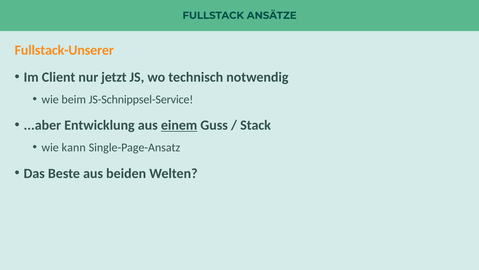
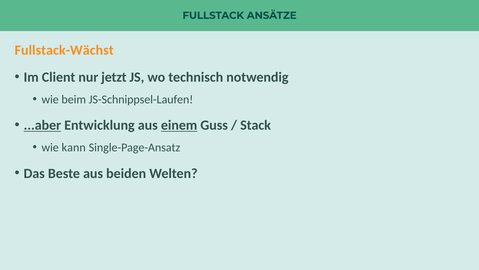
Fullstack-Unserer: Fullstack-Unserer -> Fullstack-Wächst (64, 50)
JS-Schnippsel-Service: JS-Schnippsel-Service -> JS-Schnippsel-Laufen (141, 99)
...aber underline: none -> present (42, 125)
